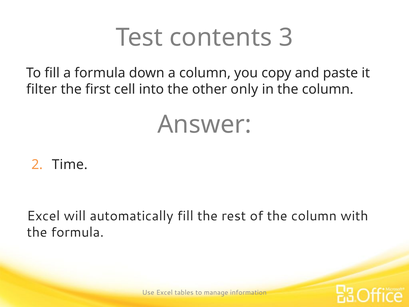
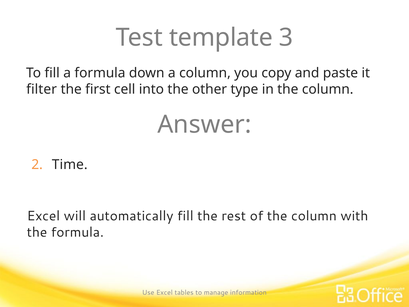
contents: contents -> template (221, 37)
only: only -> type (244, 89)
